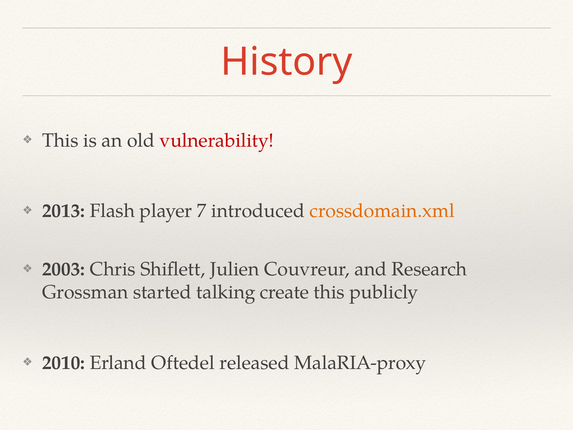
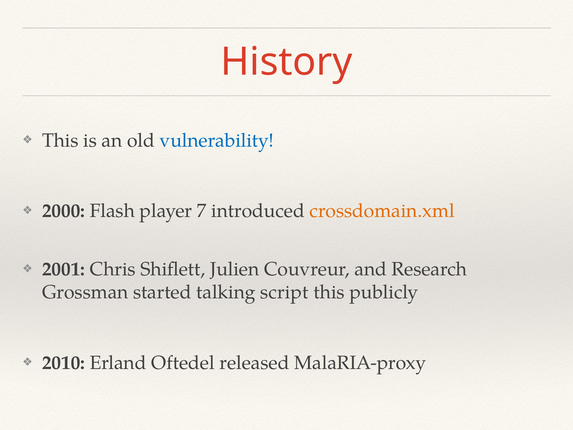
vulnerability colour: red -> blue (217, 140)
2013: 2013 -> 2000 (64, 211)
2003: 2003 -> 2001 (64, 269)
create: create -> script (284, 292)
